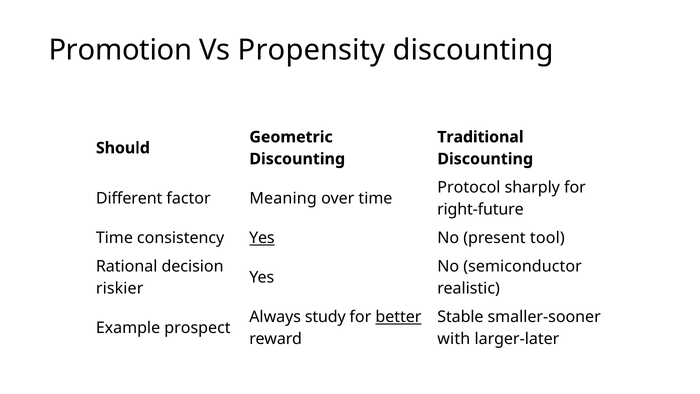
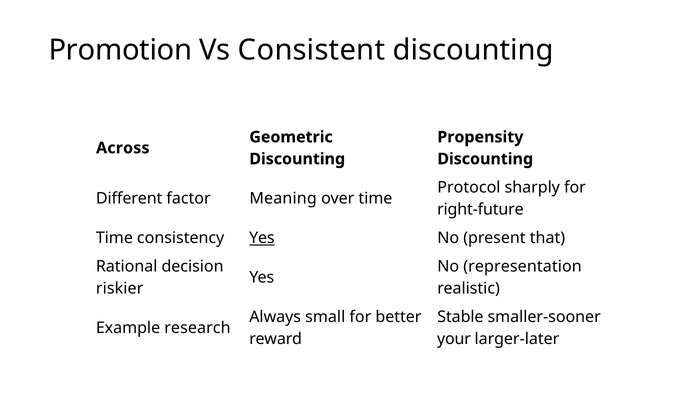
Propensity: Propensity -> Consistent (312, 50)
Traditional: Traditional -> Propensity (480, 137)
Should: Should -> Across (123, 148)
tool: tool -> that (547, 238)
semiconductor: semiconductor -> representation (523, 266)
study: study -> small (325, 317)
better underline: present -> none (398, 317)
prospect: prospect -> research (197, 328)
with: with -> your (454, 339)
